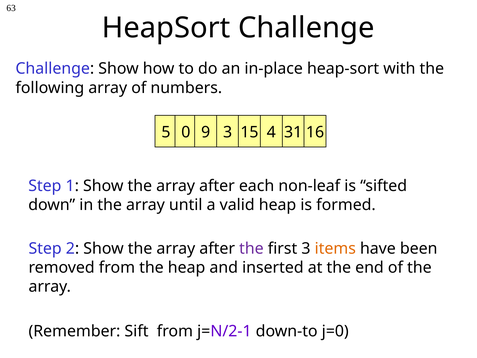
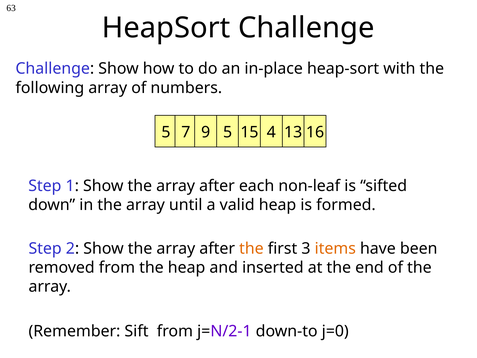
0: 0 -> 7 (186, 132)
9 3: 3 -> 5 (228, 132)
31: 31 -> 13 (293, 132)
the colour: purple -> orange (251, 248)
